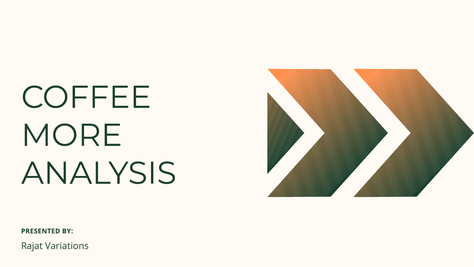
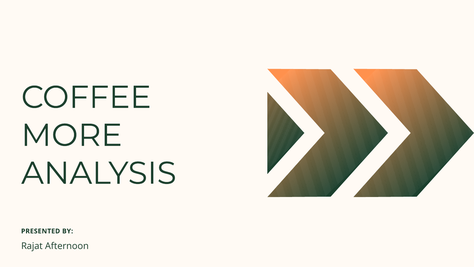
Variations: Variations -> Afternoon (67, 246)
